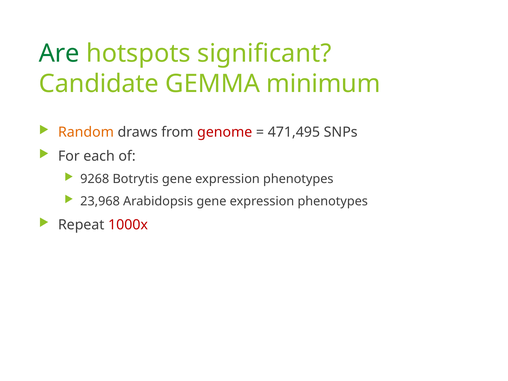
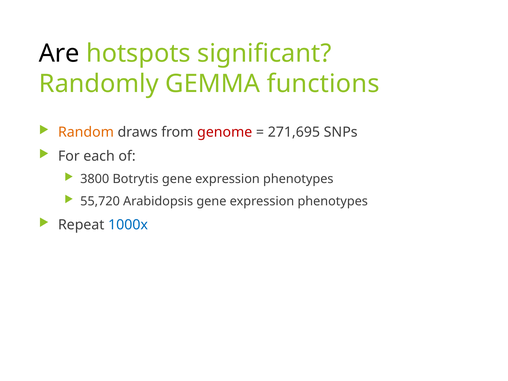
Are colour: green -> black (59, 53)
Candidate: Candidate -> Randomly (99, 84)
minimum: minimum -> functions (323, 84)
471,495: 471,495 -> 271,695 (294, 132)
9268: 9268 -> 3800 (95, 179)
23,968: 23,968 -> 55,720 (100, 201)
1000x colour: red -> blue (128, 225)
